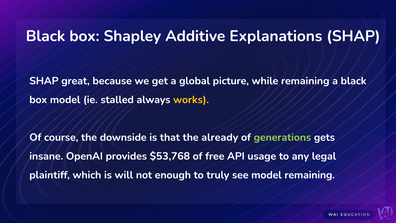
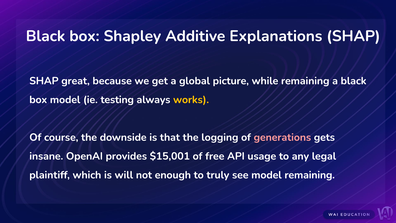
stalled: stalled -> testing (117, 100)
already: already -> logging (220, 137)
generations colour: light green -> pink (282, 137)
$53,768: $53,768 -> $15,001 (170, 156)
